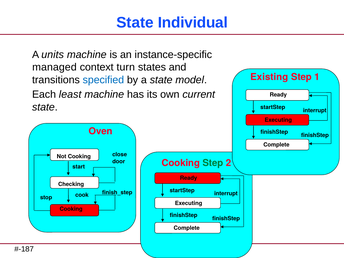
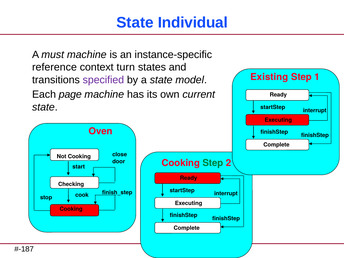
units: units -> must (53, 55)
managed: managed -> reference (54, 67)
specified colour: blue -> purple (103, 80)
least: least -> page (70, 95)
